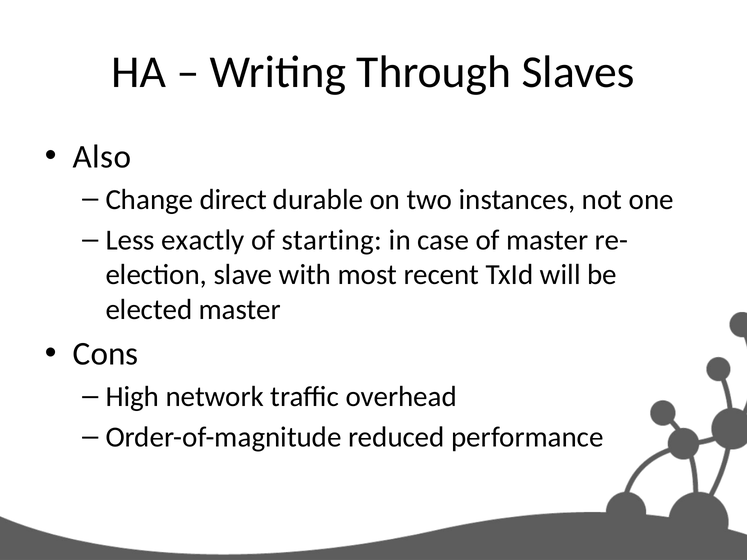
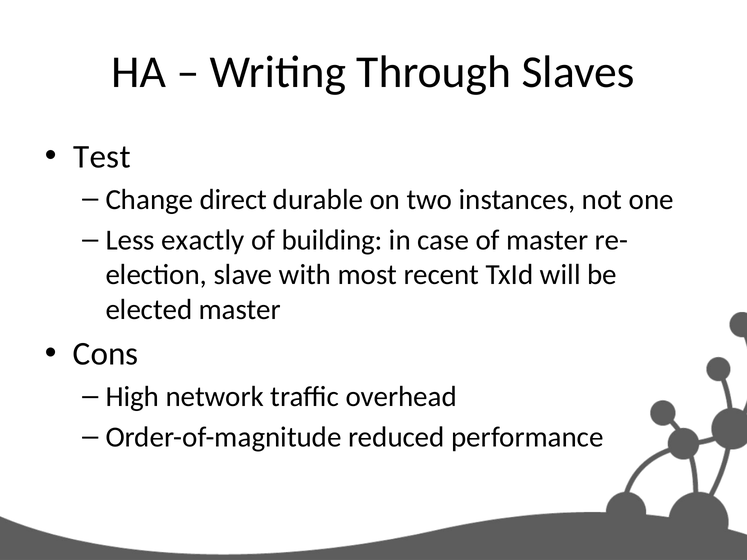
Also: Also -> Test (102, 157)
starting: starting -> building (332, 240)
